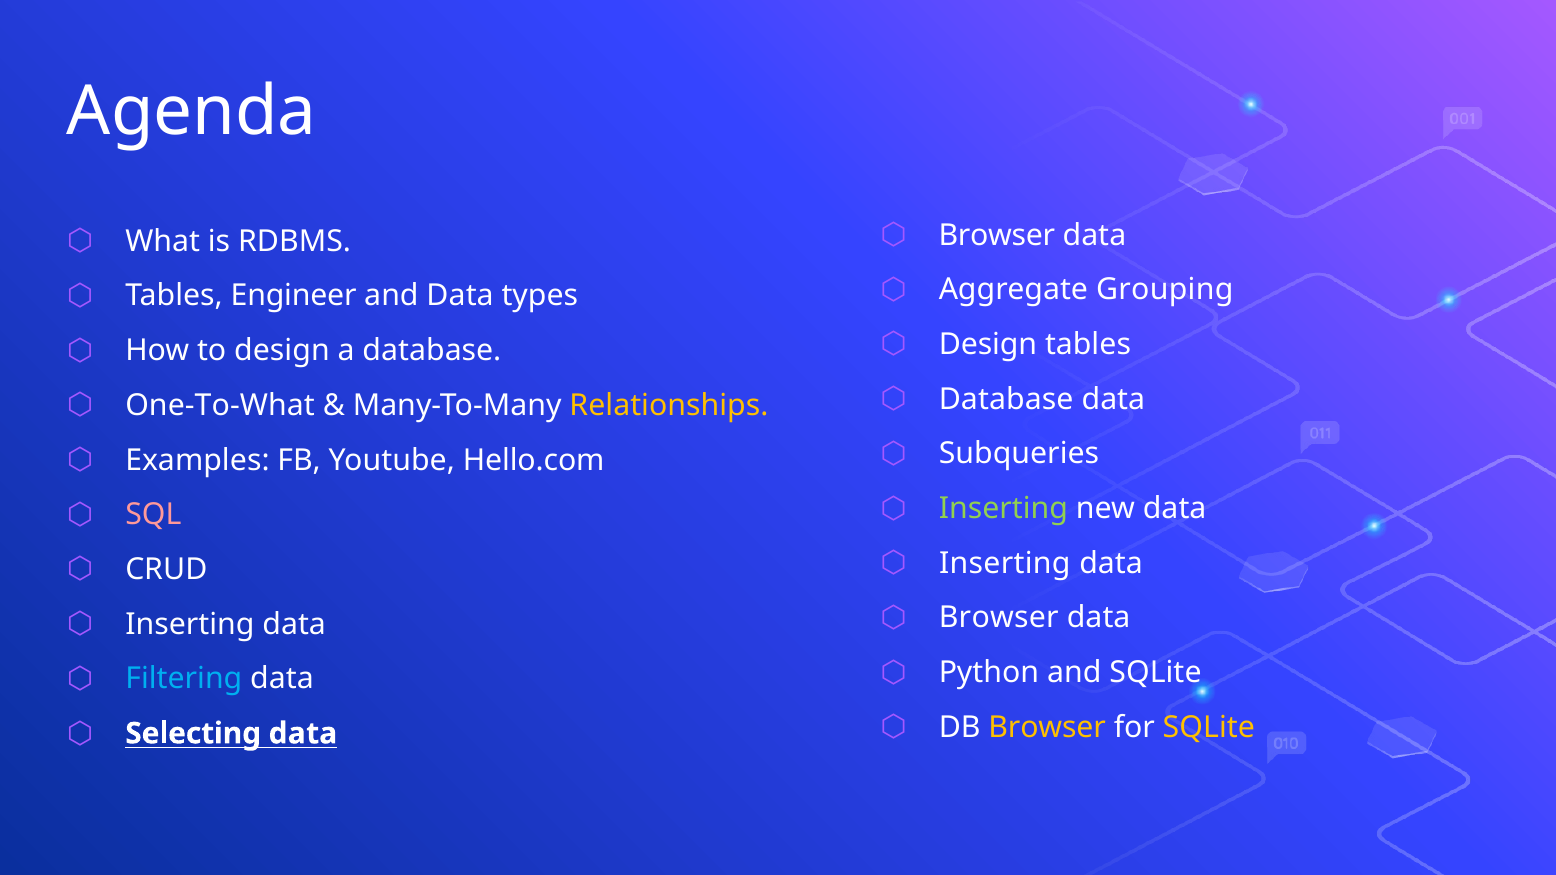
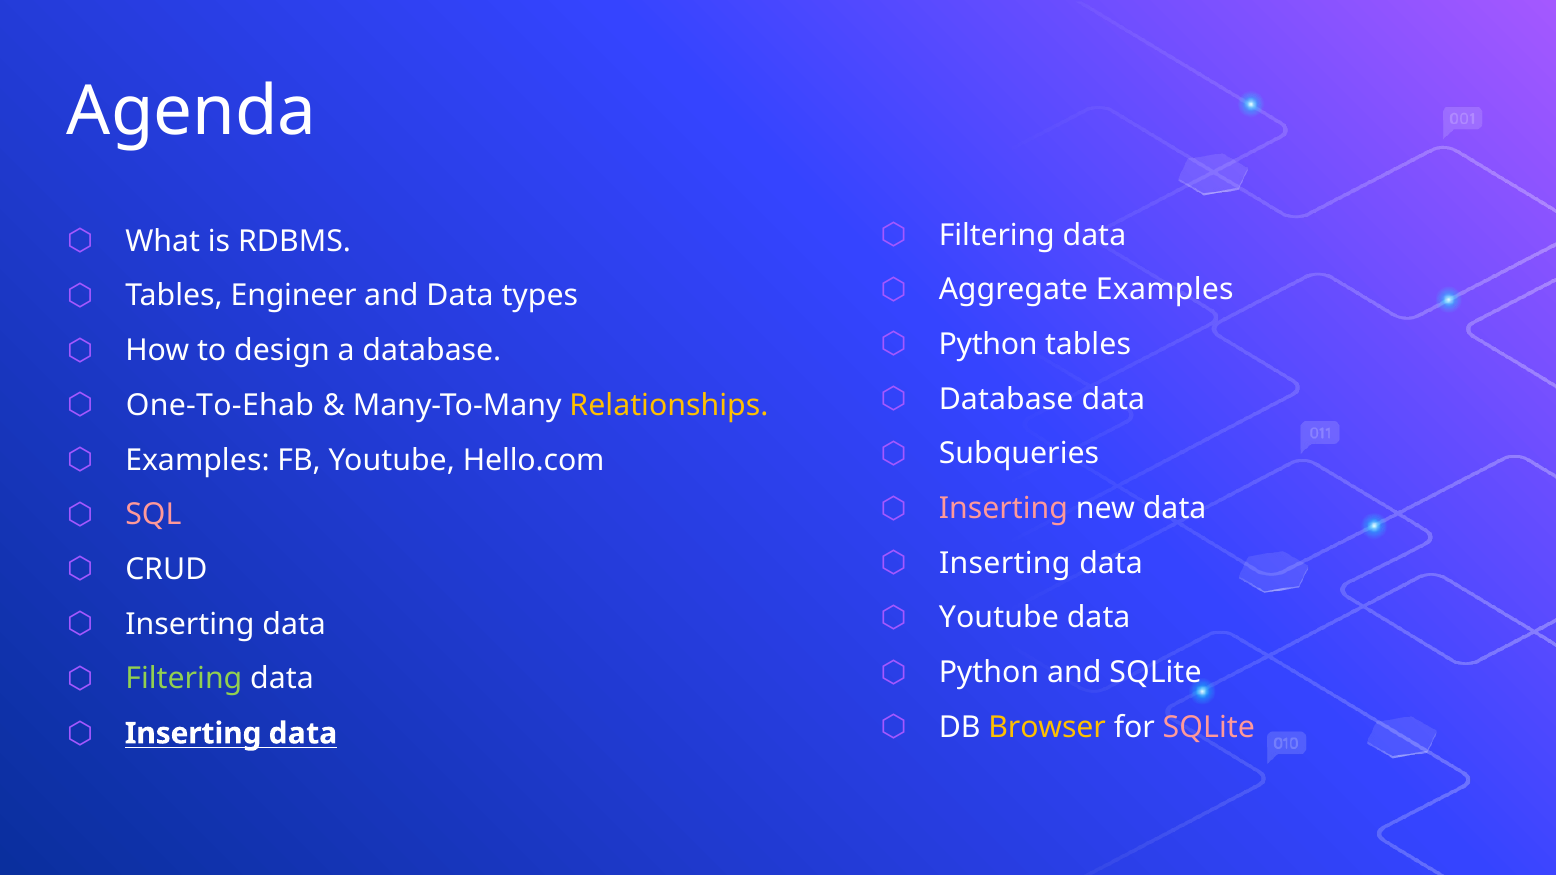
Browser: Browser -> Filtering (997, 235)
Aggregate Grouping: Grouping -> Examples (1165, 290)
Design: Design -> Python (988, 345)
One-To-What: One-To-What -> One-To-Ehab (220, 405)
Inserting colour: light green -> pink (1003, 509)
Browser: Browser -> Youtube (999, 618)
Filtering colour: light blue -> light green (184, 679)
SQLite colour: yellow -> pink (1209, 727)
Selecting: Selecting -> Inserting (193, 734)
